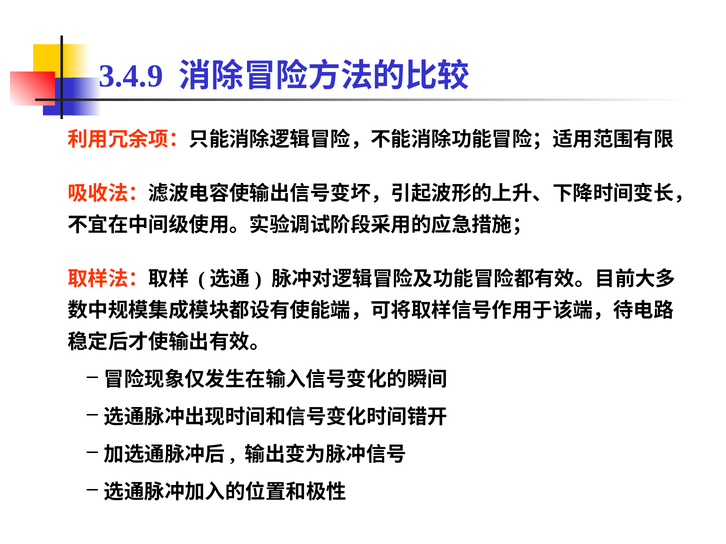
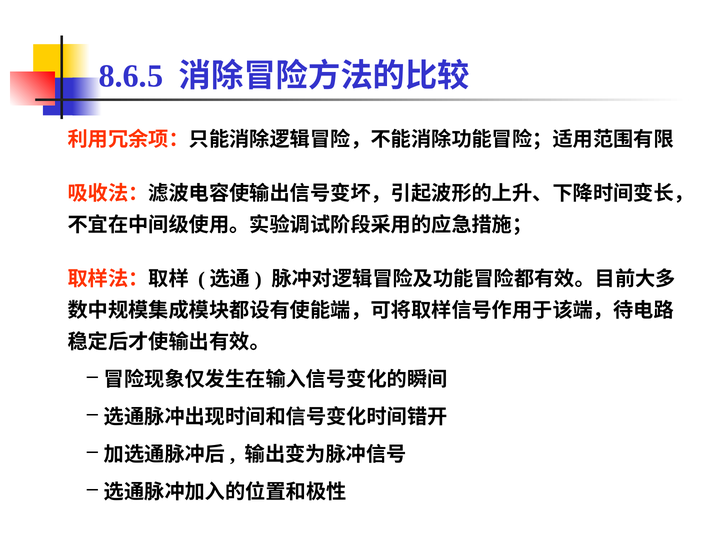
3.4.9: 3.4.9 -> 8.6.5 (131, 76)
